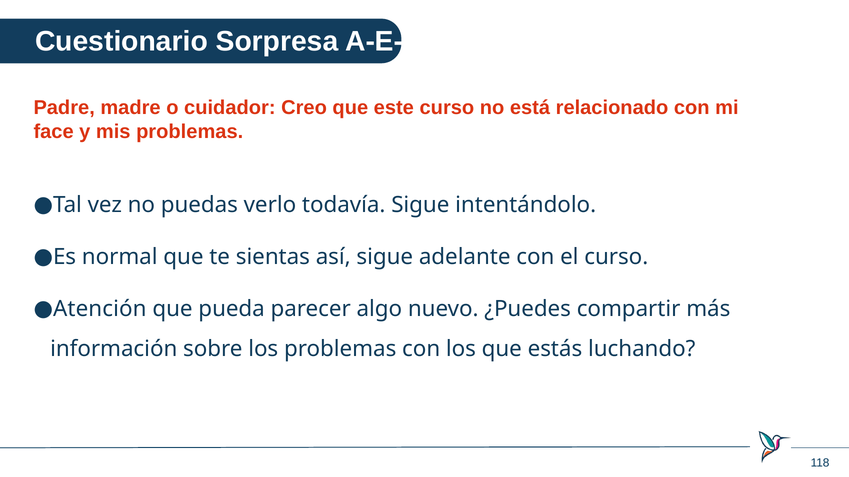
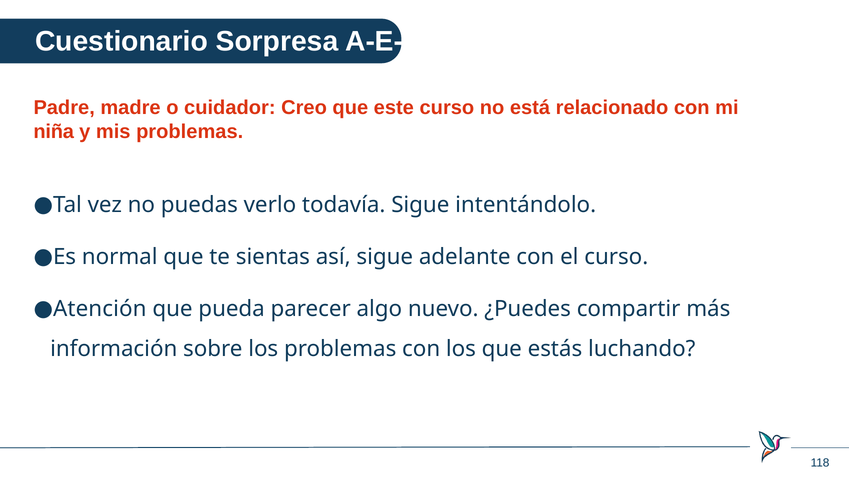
face: face -> niña (54, 132)
